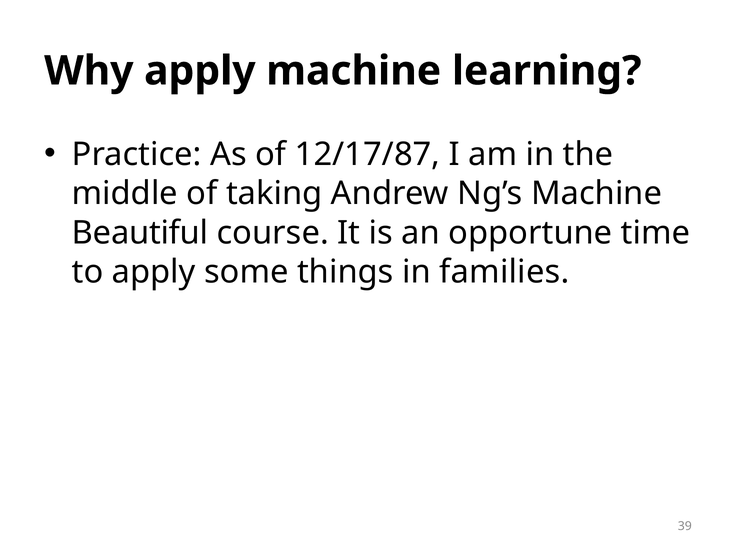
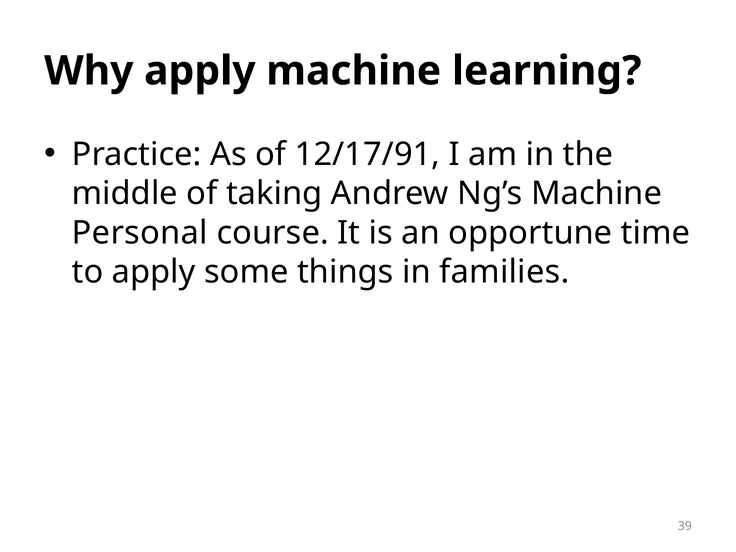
12/17/87: 12/17/87 -> 12/17/91 (368, 154)
Beautiful: Beautiful -> Personal (140, 233)
